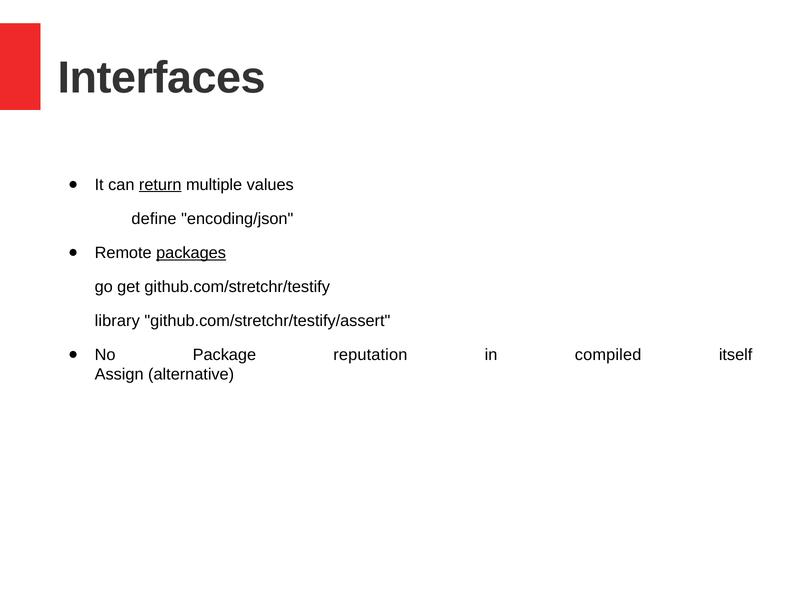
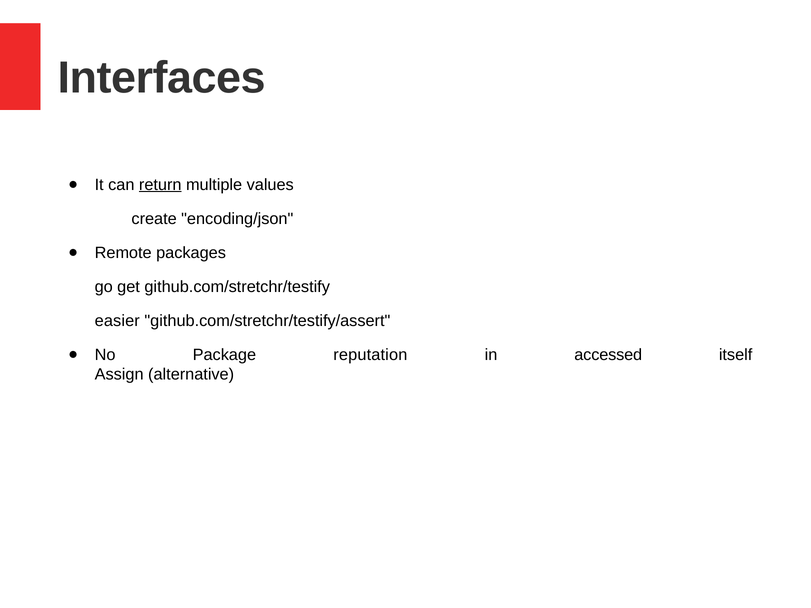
define: define -> create (154, 219)
packages underline: present -> none (191, 253)
library: library -> easier (117, 321)
compiled: compiled -> accessed (608, 355)
